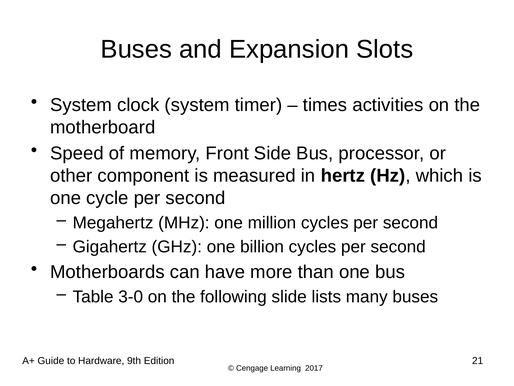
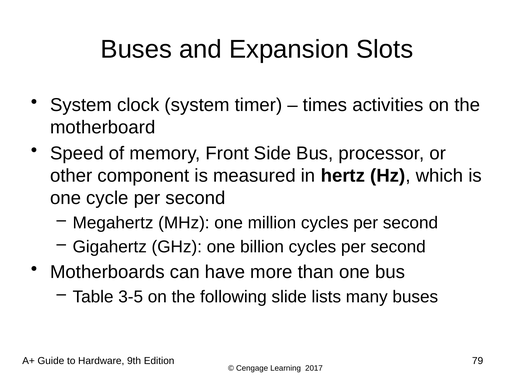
3-0: 3-0 -> 3-5 (131, 296)
21: 21 -> 79 (478, 360)
